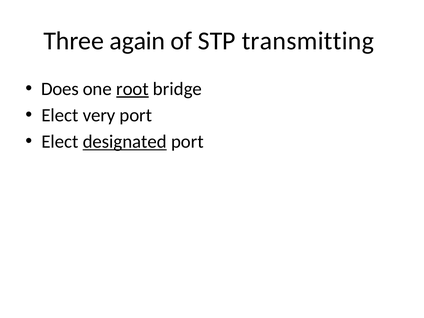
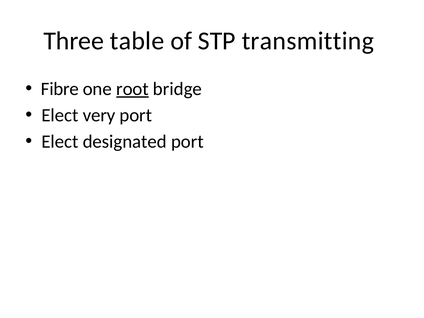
again: again -> table (137, 41)
Does: Does -> Fibre (60, 89)
designated underline: present -> none (125, 142)
